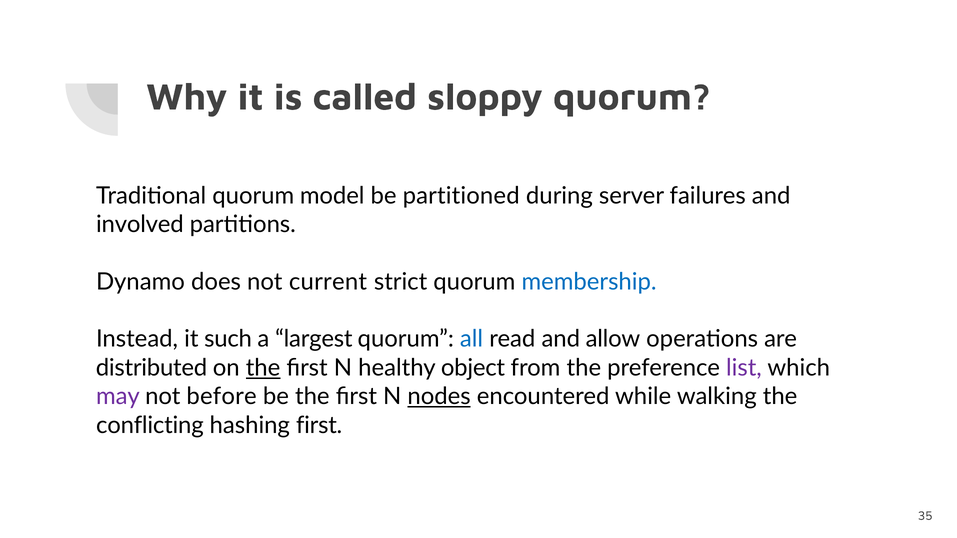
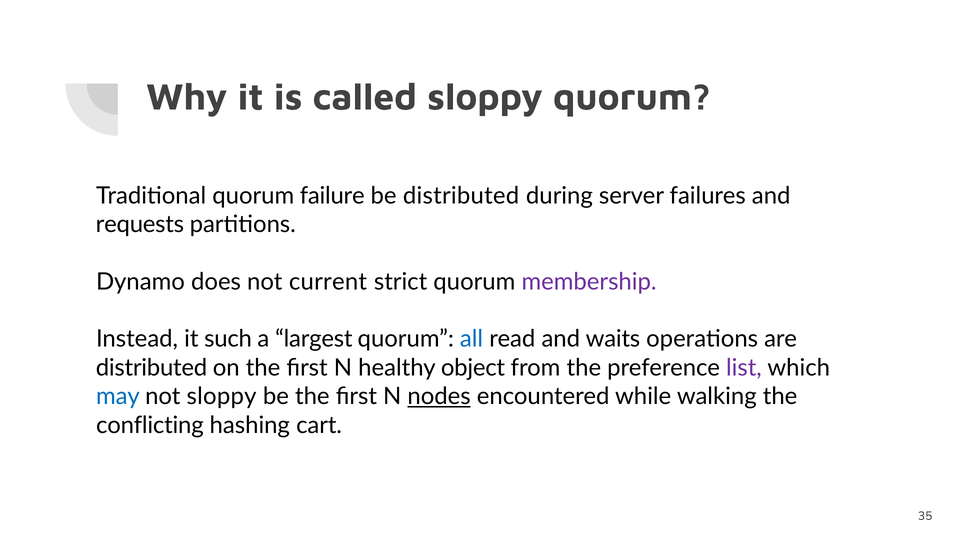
model: model -> failure (332, 196)
be partitioned: partitioned -> distributed (461, 196)
involved: involved -> requests (140, 224)
membership colour: blue -> purple (589, 282)
allow: allow -> waits (613, 339)
the underline: present -> none (263, 368)
may colour: purple -> blue (118, 397)
not before: before -> sloppy (222, 397)
hashing first: first -> cart (319, 425)
